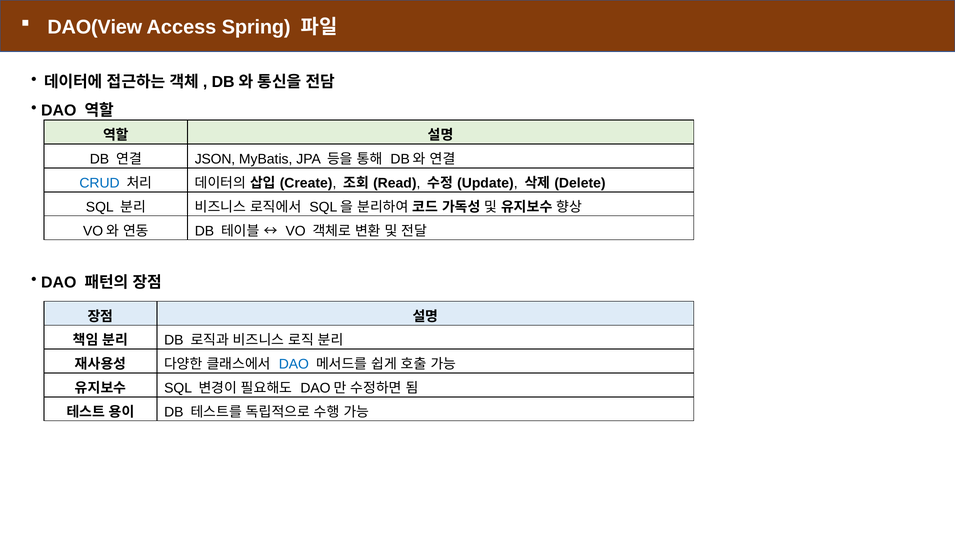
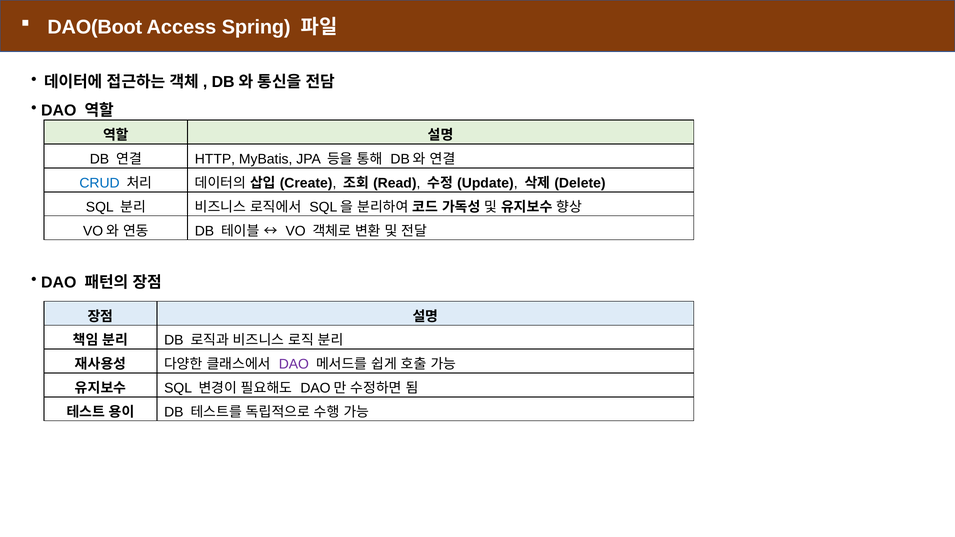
DAO(View: DAO(View -> DAO(Boot (95, 27)
JSON: JSON -> HTTP (215, 159)
DAO colour: blue -> purple (294, 364)
